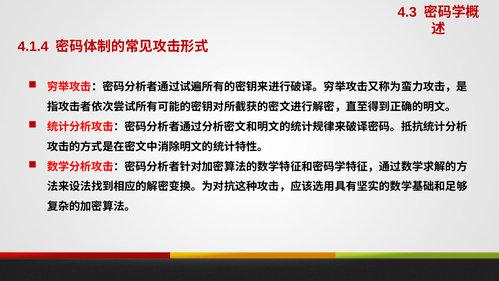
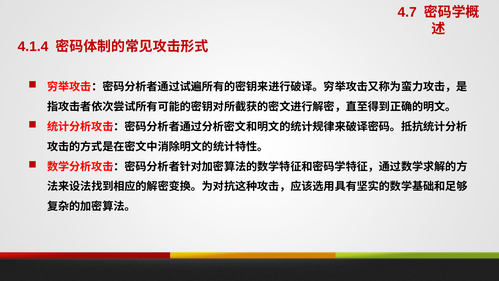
4.3: 4.3 -> 4.7 (407, 12)
